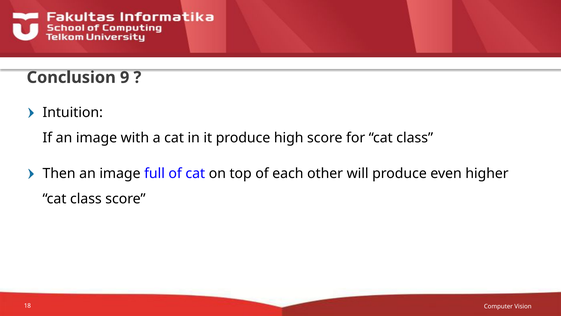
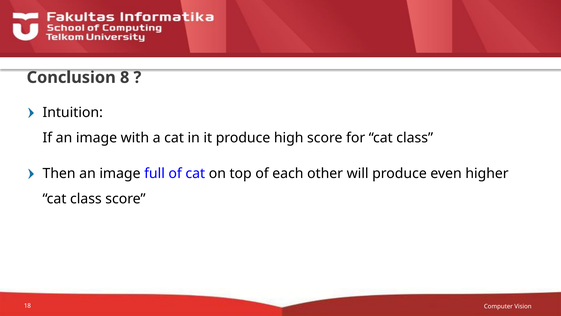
9: 9 -> 8 (125, 77)
